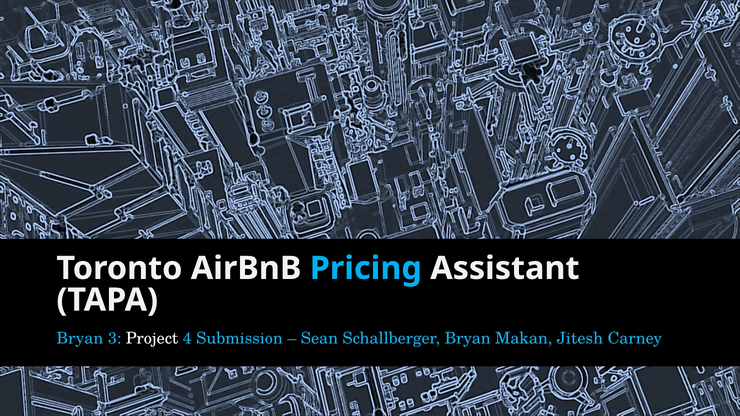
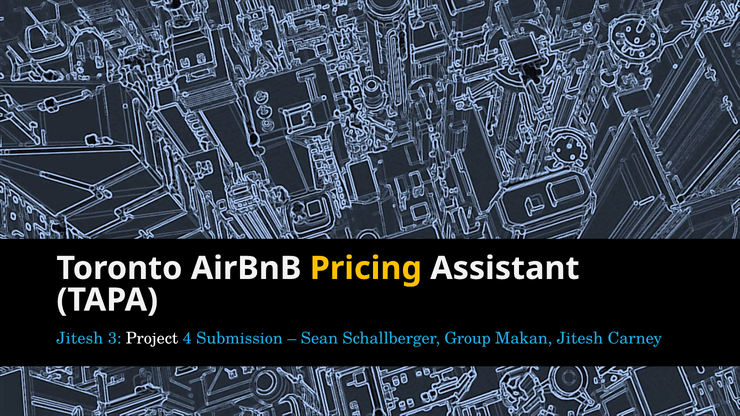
Pricing colour: light blue -> yellow (366, 268)
Bryan: Bryan -> Jitesh (80, 339)
Schallberger Bryan: Bryan -> Group (468, 339)
